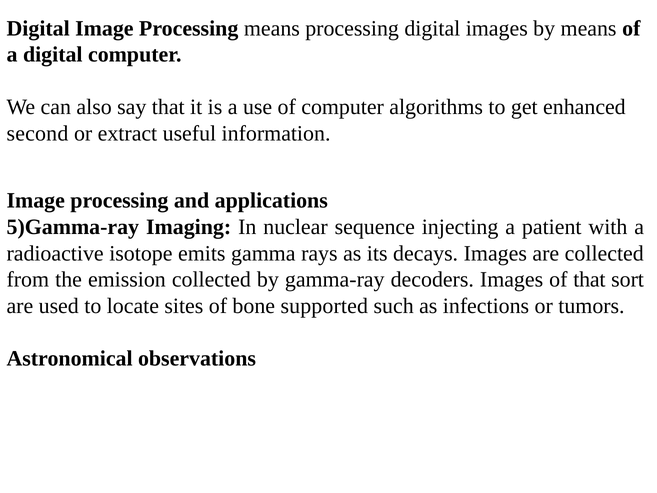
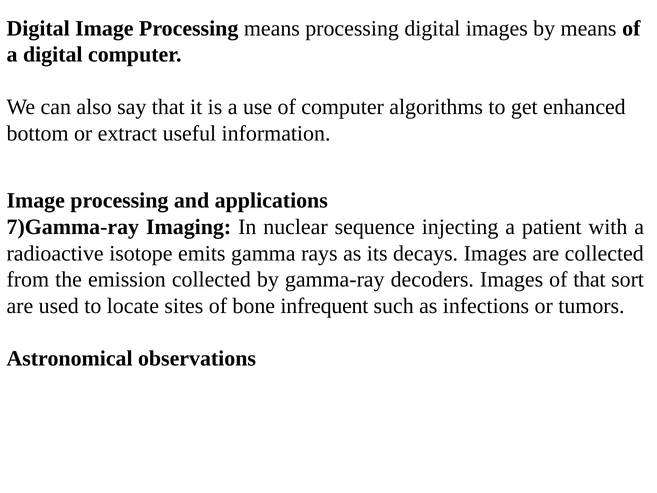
second: second -> bottom (38, 133)
5)Gamma-ray: 5)Gamma-ray -> 7)Gamma-ray (73, 227)
supported: supported -> infrequent (324, 306)
